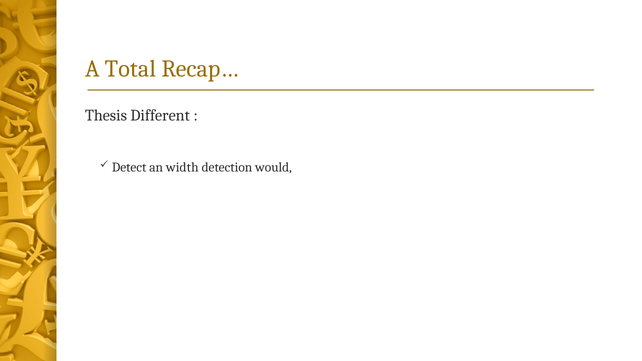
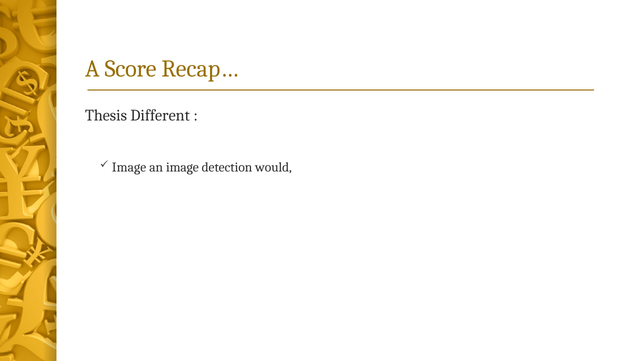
Total: Total -> Score (131, 69)
Detect: Detect -> Image (129, 167)
an width: width -> image (182, 167)
